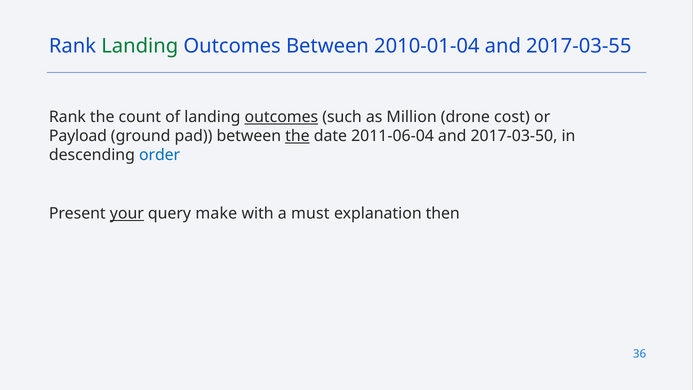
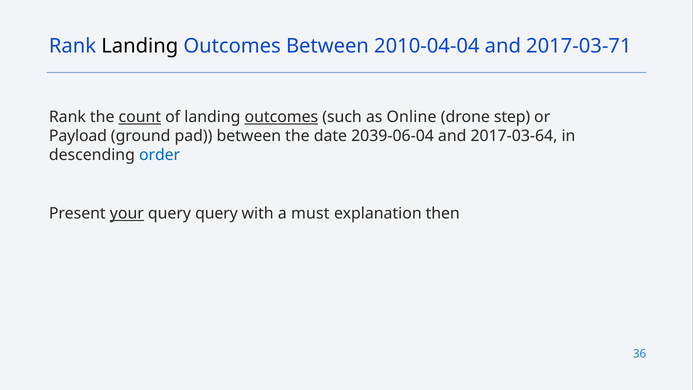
Landing colour: green -> black (140, 46)
2010-01-04: 2010-01-04 -> 2010-04-04 (427, 46)
2017-03-55: 2017-03-55 -> 2017-03-71 (579, 46)
count underline: none -> present (140, 117)
Million: Million -> Online (412, 117)
cost: cost -> step (512, 117)
the underline: present -> none (297, 136)
2011-06-04: 2011-06-04 -> 2039-06-04 (393, 136)
2017-03-50: 2017-03-50 -> 2017-03-64 (514, 136)
query make: make -> query (216, 213)
